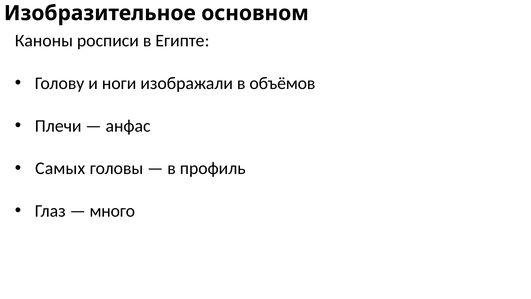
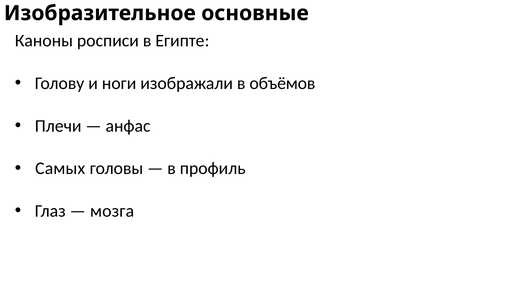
основном: основном -> основные (255, 13)
много: много -> мозга (112, 211)
